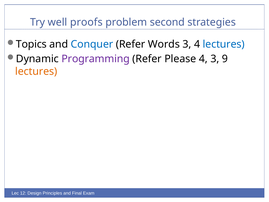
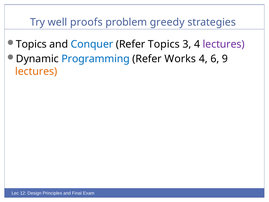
second: second -> greedy (167, 22)
Refer Words: Words -> Topics (164, 44)
lectures colour: blue -> purple (224, 44)
Programming colour: purple -> blue (96, 59)
Please: Please -> Works (180, 59)
4 3: 3 -> 6 (215, 59)
